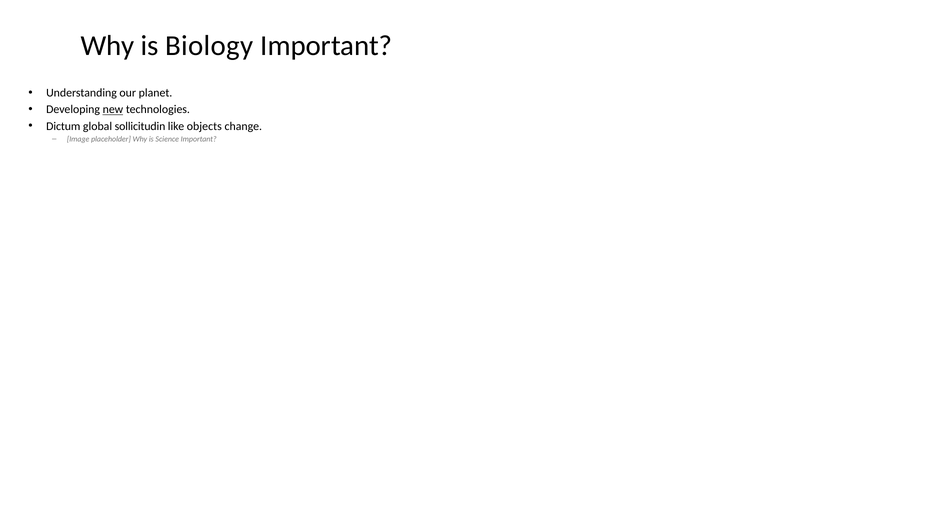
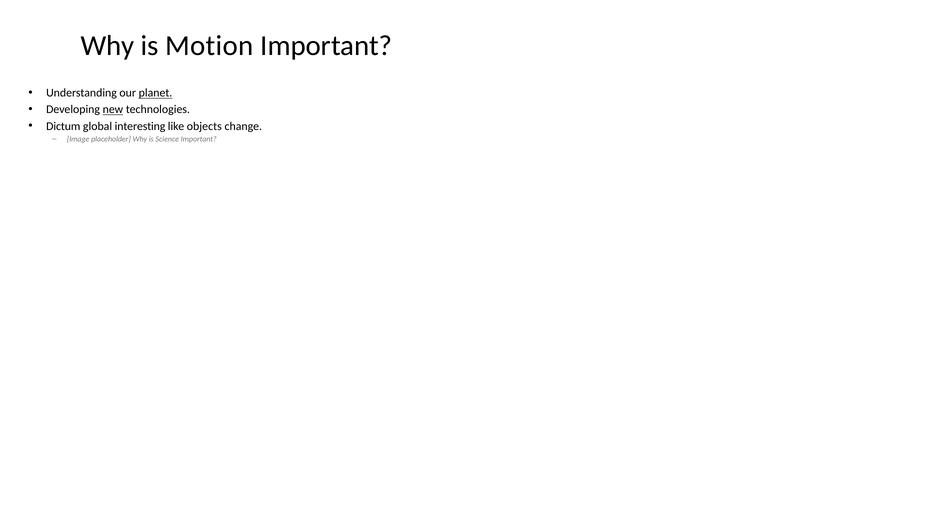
Biology: Biology -> Motion (209, 46)
planet underline: none -> present (156, 93)
sollicitudin: sollicitudin -> interesting (140, 126)
